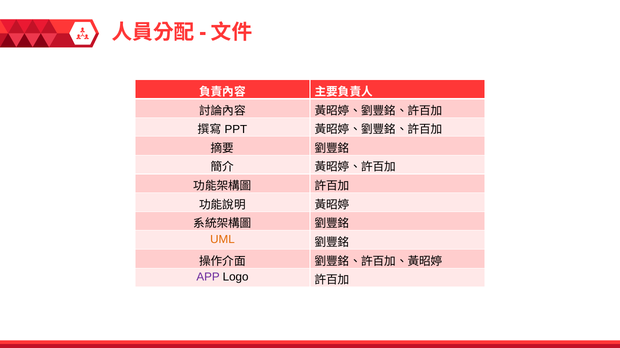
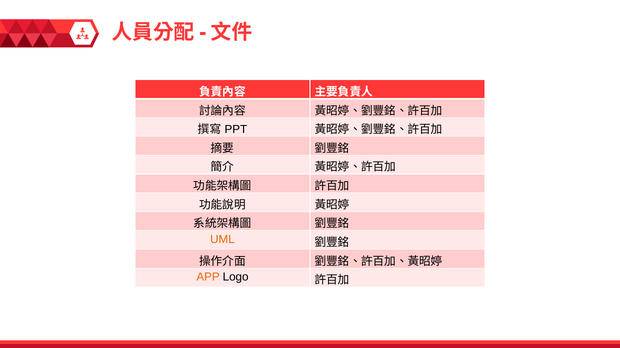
APP colour: purple -> orange (208, 278)
